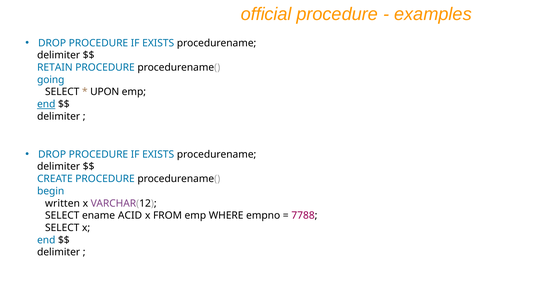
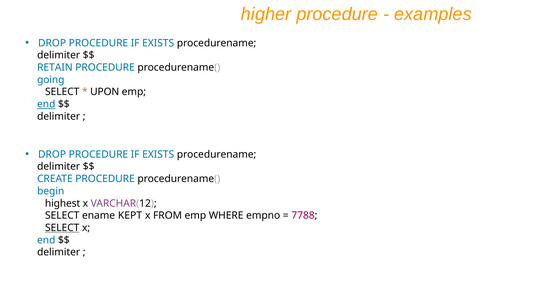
official: official -> higher (266, 14)
written: written -> highest (63, 203)
ACID: ACID -> KEPT (130, 216)
SELECT underline: none -> present (62, 228)
